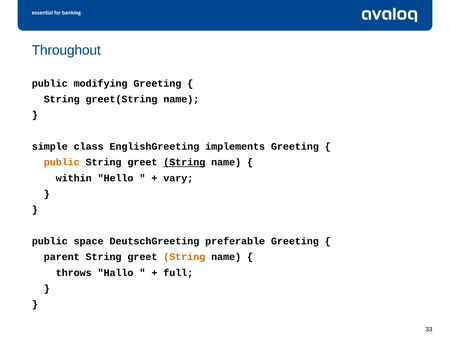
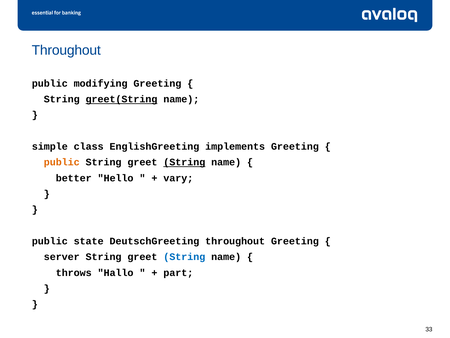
greet(String underline: none -> present (121, 99)
within: within -> better (74, 178)
space: space -> state (89, 241)
DeutschGreeting preferable: preferable -> throughout (235, 241)
parent: parent -> server (62, 257)
String colour: orange -> blue (184, 257)
full: full -> part (178, 272)
